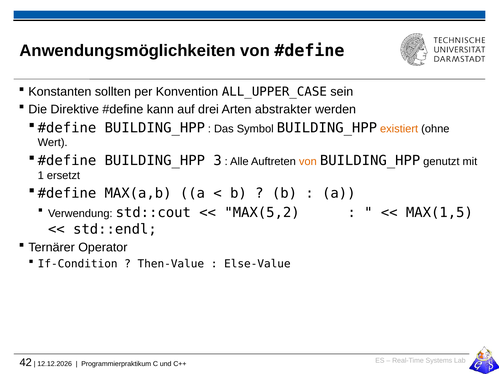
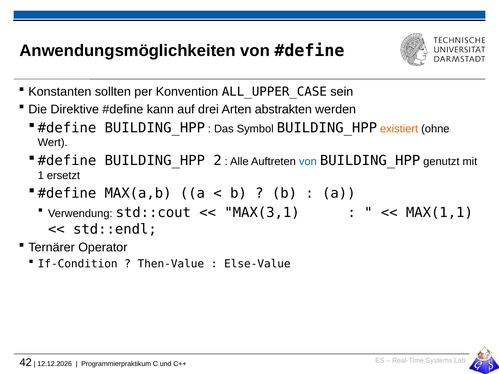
abstrakter: abstrakter -> abstrakten (283, 109)
3: 3 -> 2 (218, 161)
von colour: orange -> blue (308, 162)
MAX(5,2: MAX(5,2 -> MAX(3,1 (262, 213)
MAX(1,5: MAX(1,5 -> MAX(1,1 (439, 213)
